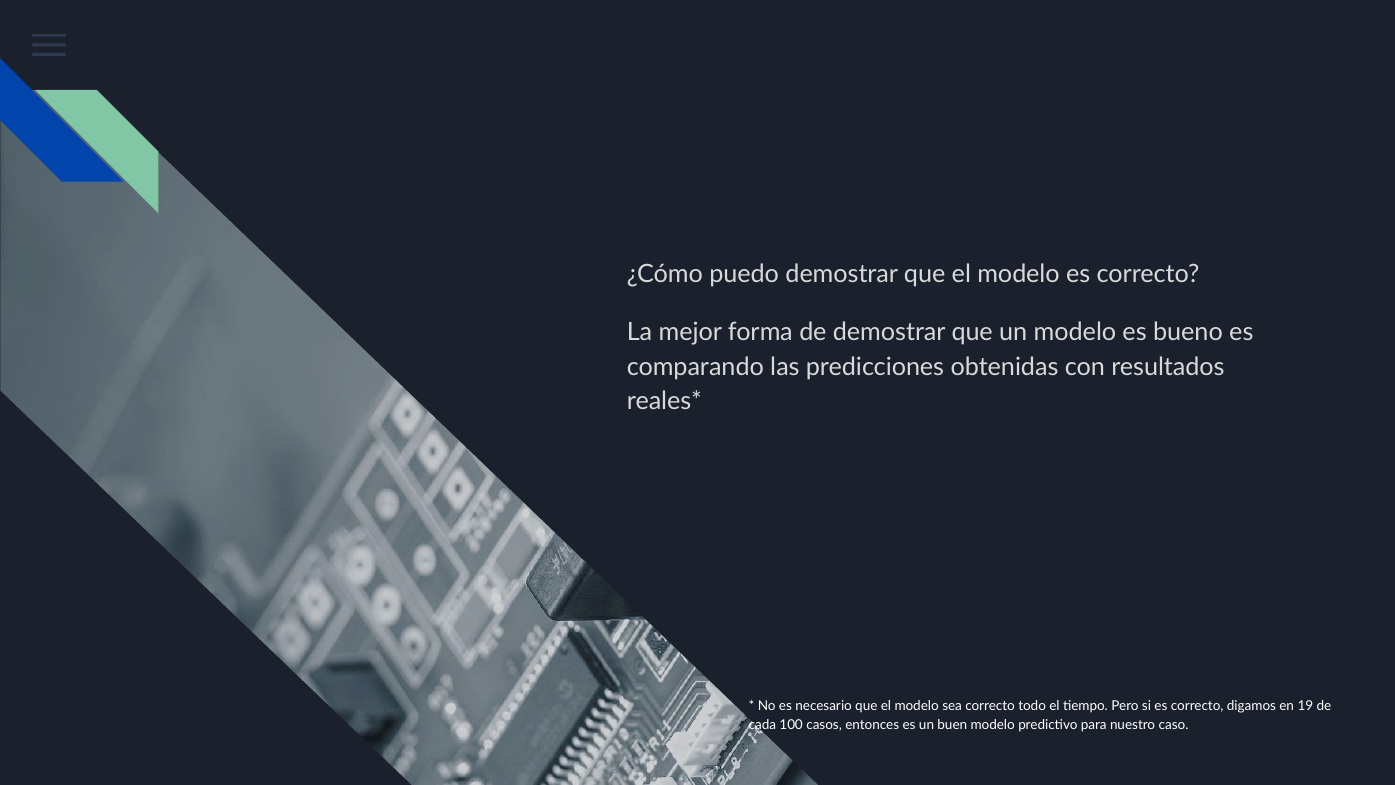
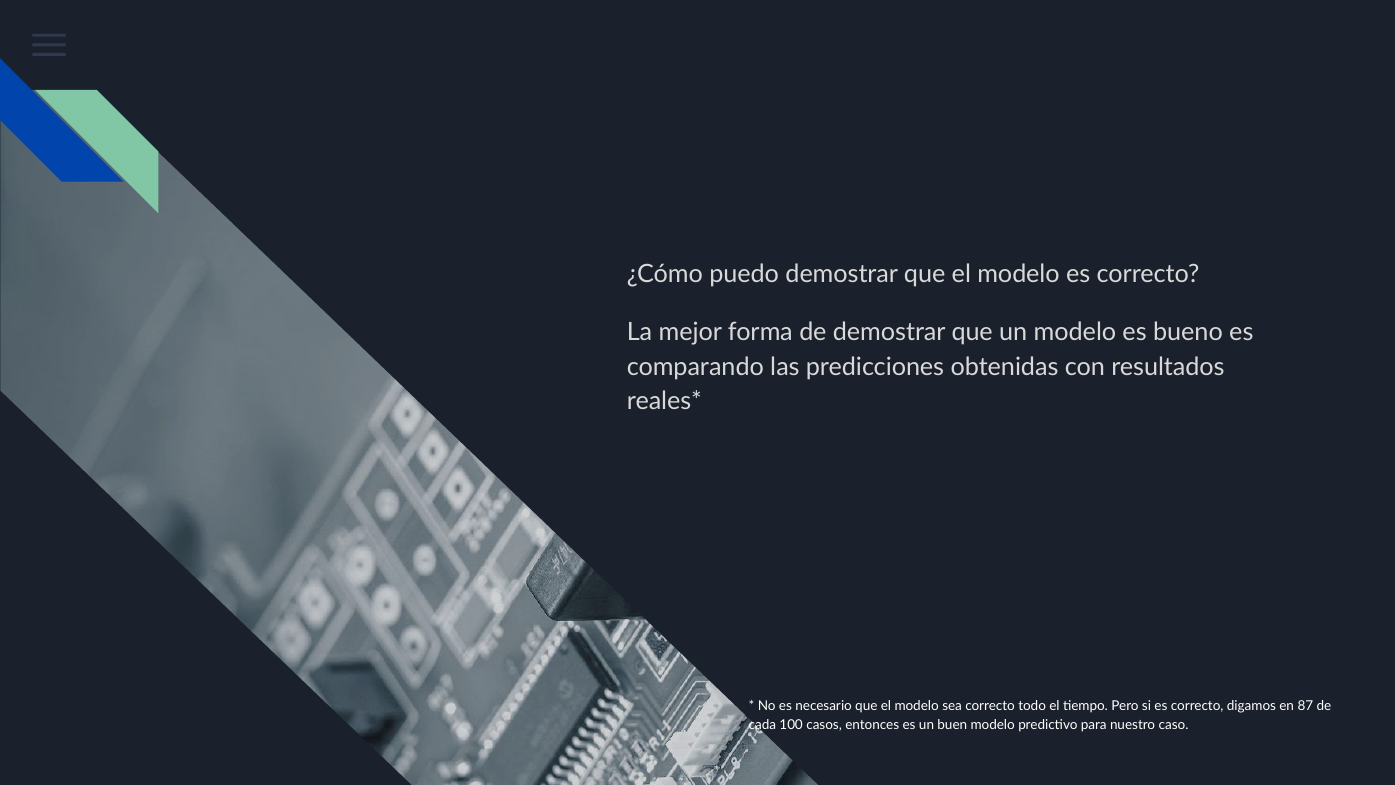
19: 19 -> 87 (1305, 706)
